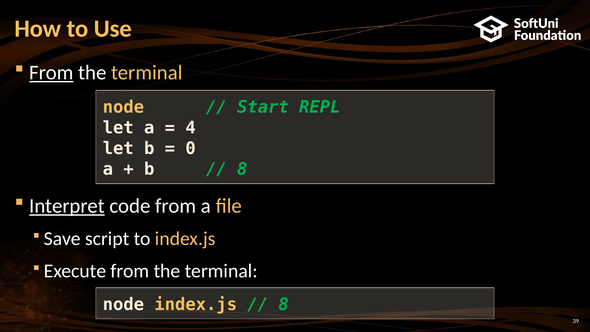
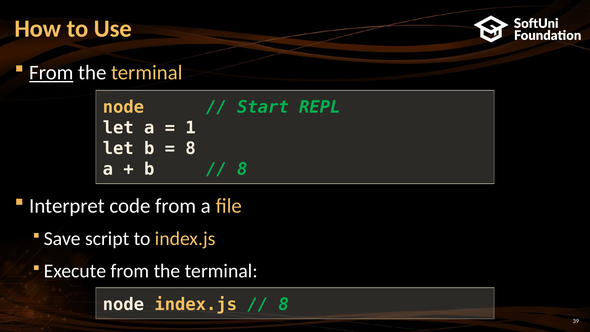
4: 4 -> 1 (191, 128)
0: 0 -> 8 (191, 149)
Interpret underline: present -> none (67, 206)
